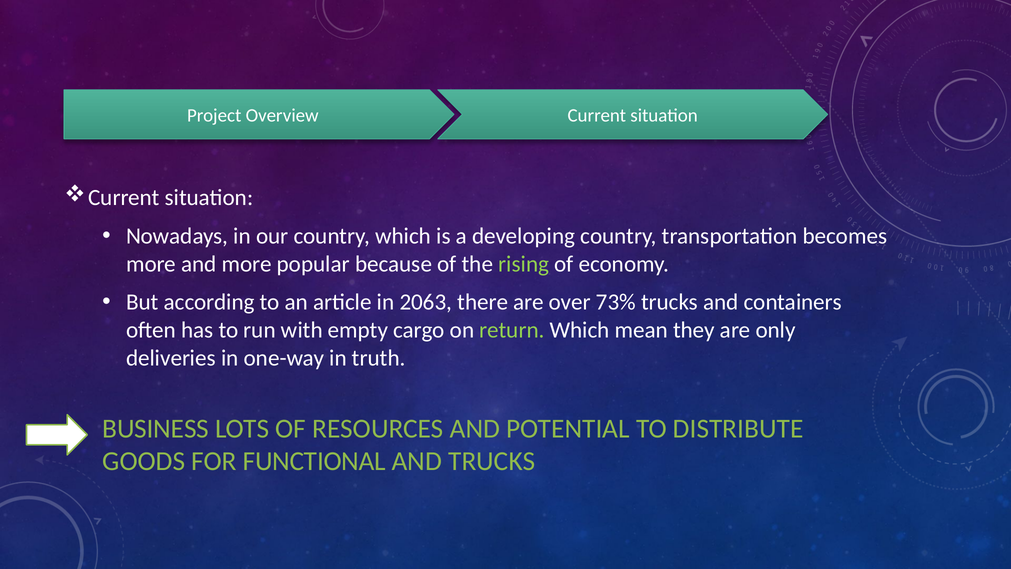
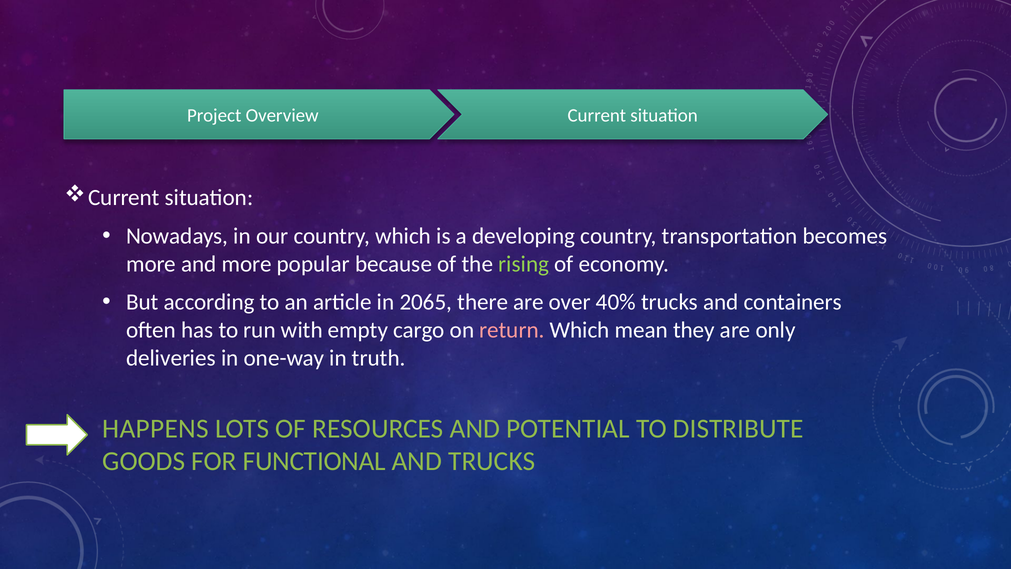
2063: 2063 -> 2065 (426, 302)
73%: 73% -> 40% (616, 302)
return colour: light green -> pink (512, 330)
BUSINESS: BUSINESS -> HAPPENS (155, 428)
